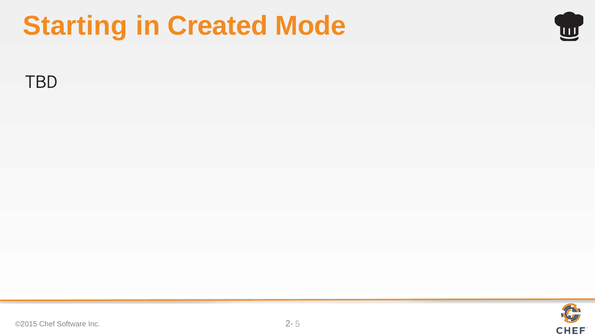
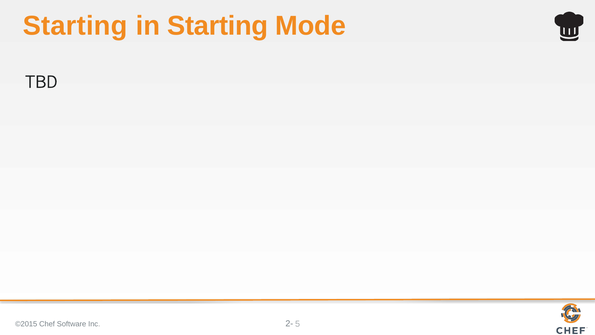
in Created: Created -> Starting (218, 26)
